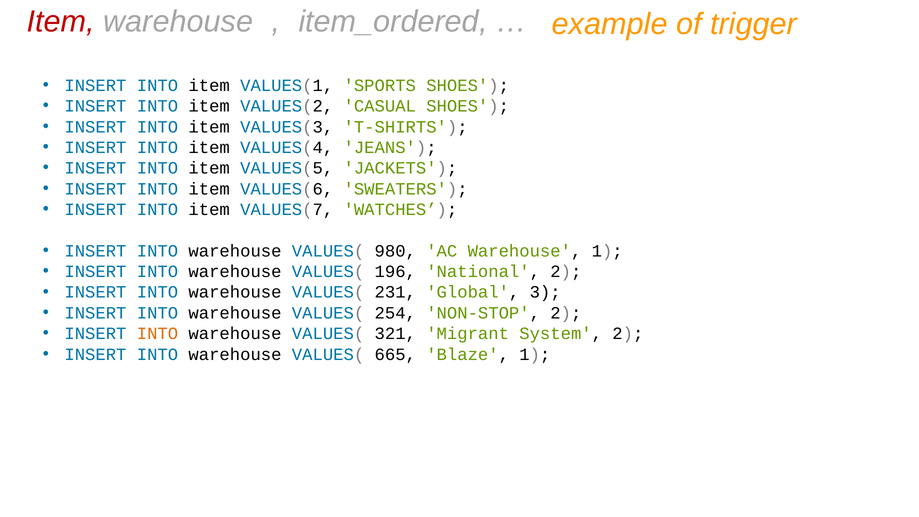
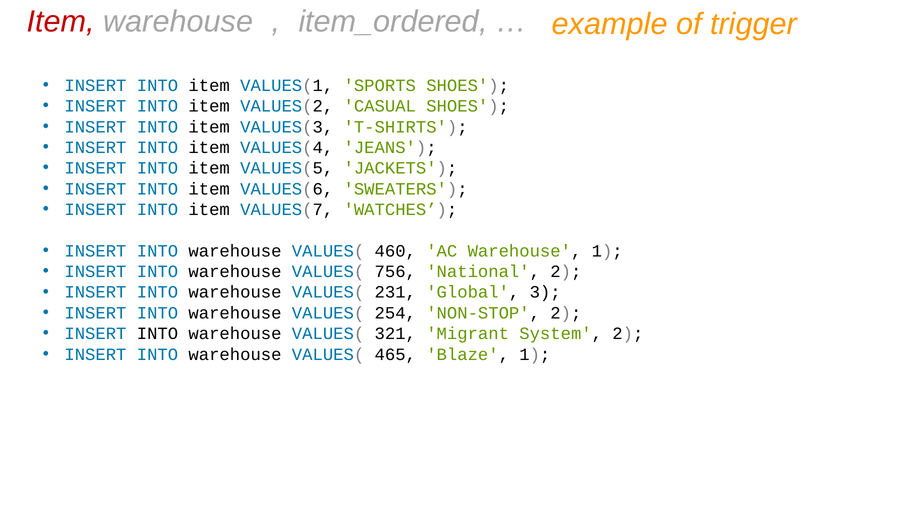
980: 980 -> 460 (395, 251)
196: 196 -> 756 (395, 272)
INTO colour: orange -> black (157, 334)
665: 665 -> 465 (395, 354)
